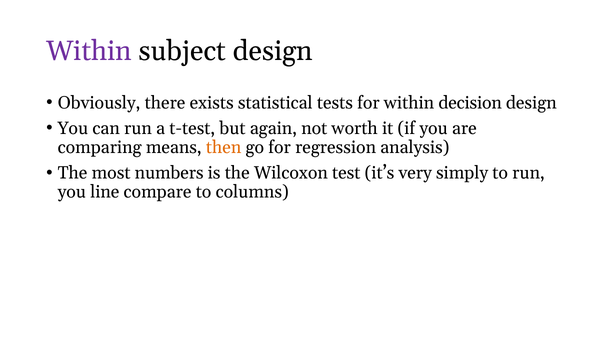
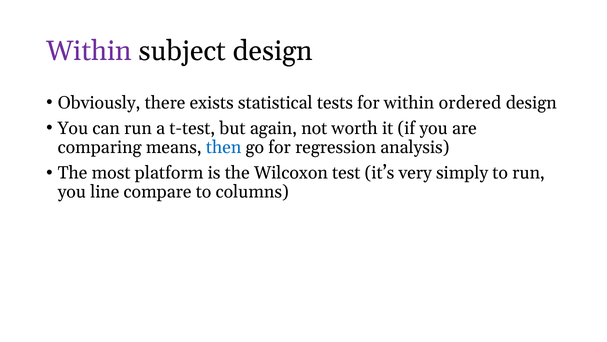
decision: decision -> ordered (470, 103)
then colour: orange -> blue (224, 147)
numbers: numbers -> platform (169, 173)
